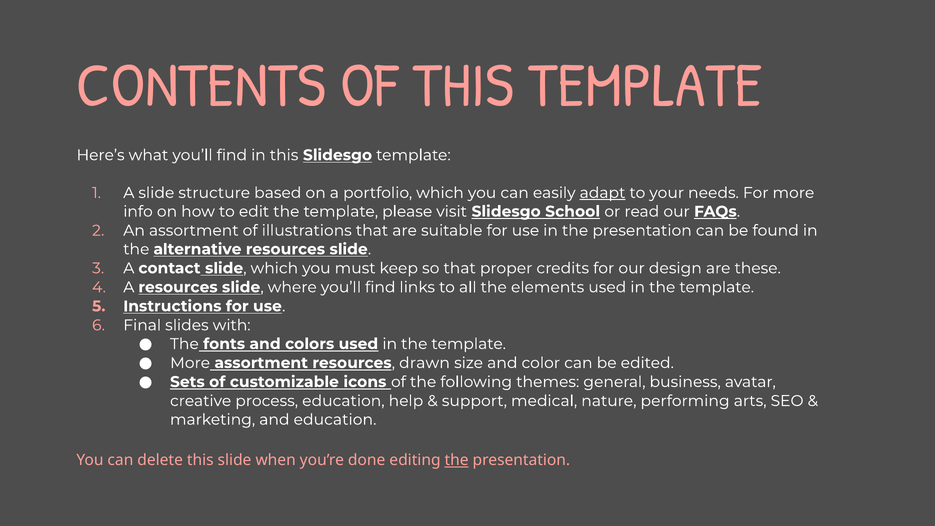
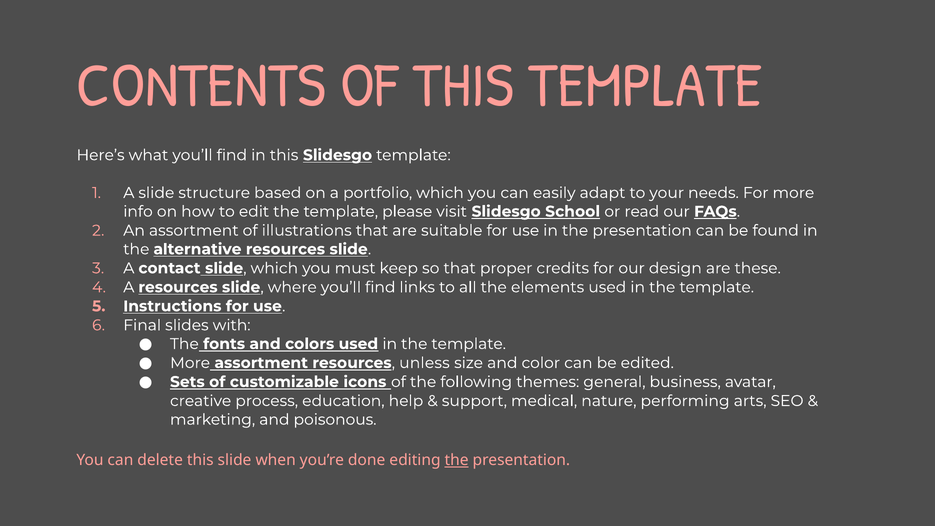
adapt underline: present -> none (603, 193)
drawn: drawn -> unless (424, 363)
and education: education -> poisonous (335, 420)
